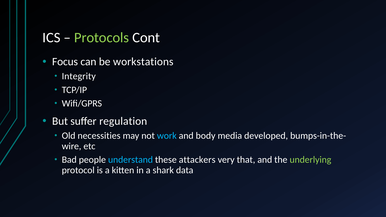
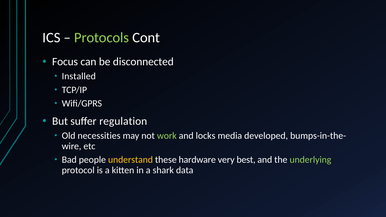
workstations: workstations -> disconnected (143, 62)
Integrity: Integrity -> Installed (79, 76)
work colour: light blue -> light green (167, 136)
body: body -> locks (206, 136)
understand colour: light blue -> yellow (130, 160)
attackers: attackers -> hardware (197, 160)
that: that -> best (246, 160)
